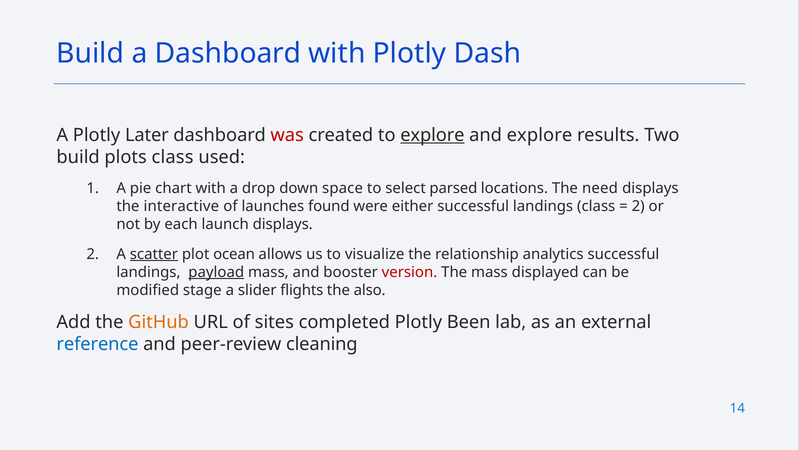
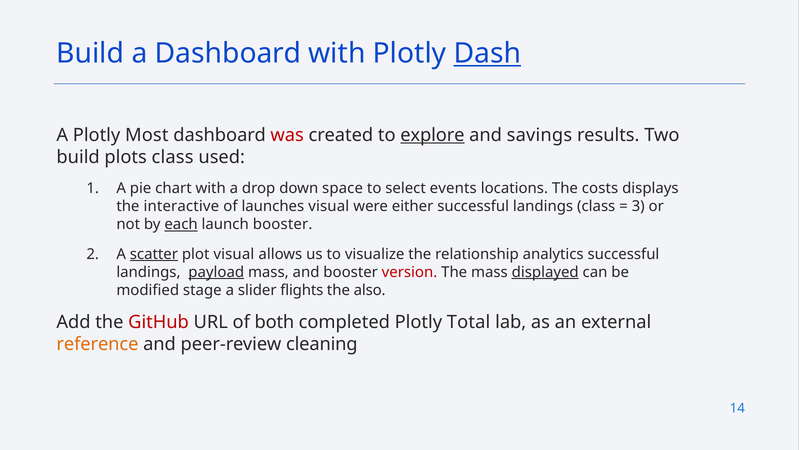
Dash underline: none -> present (487, 53)
Later: Later -> Most (147, 135)
and explore: explore -> savings (539, 135)
parsed: parsed -> events (453, 188)
need: need -> costs (600, 188)
launches found: found -> visual (329, 206)
2: 2 -> 3 (638, 206)
each underline: none -> present (181, 224)
launch displays: displays -> booster (283, 224)
plot ocean: ocean -> visual (234, 254)
displayed underline: none -> present (545, 272)
GitHub colour: orange -> red (159, 322)
sites: sites -> both (274, 322)
Been: Been -> Total (469, 322)
reference colour: blue -> orange (97, 344)
